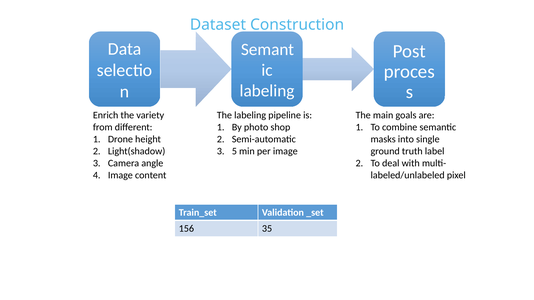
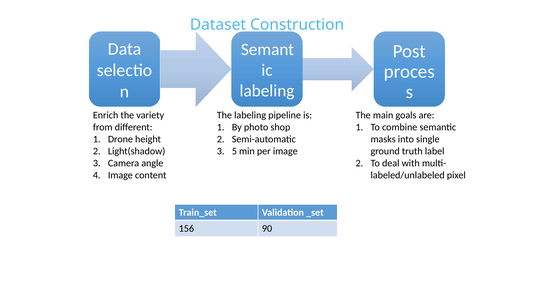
35: 35 -> 90 (267, 229)
